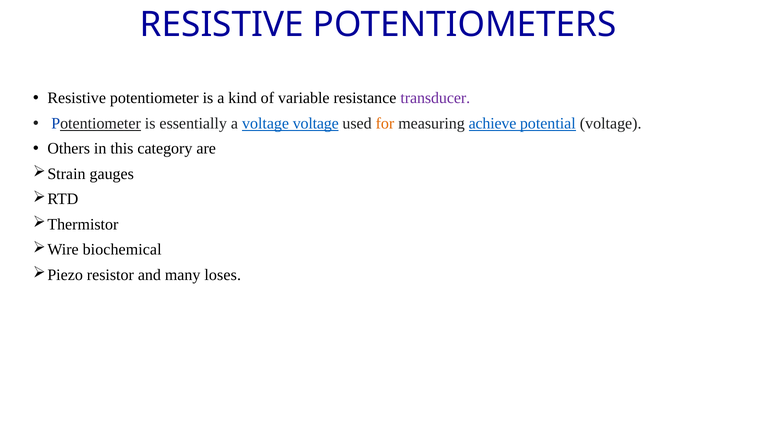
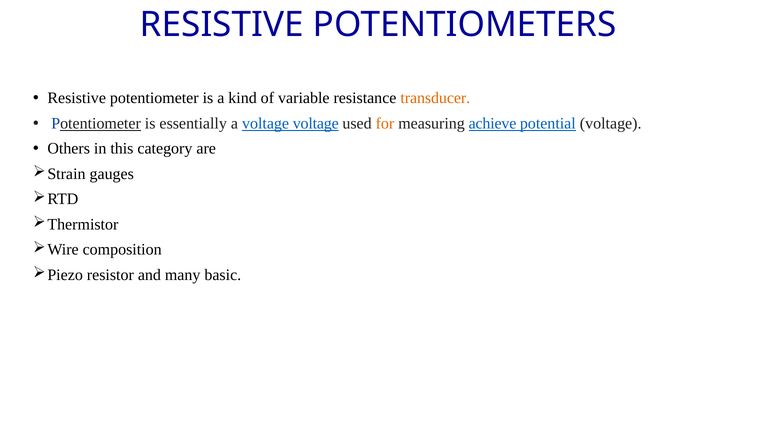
transducer colour: purple -> orange (435, 98)
biochemical: biochemical -> composition (122, 250)
loses: loses -> basic (223, 275)
